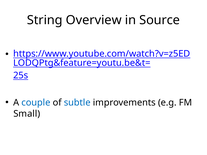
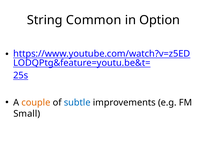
Overview: Overview -> Common (94, 20)
Source: Source -> Option (160, 20)
couple colour: blue -> orange (36, 103)
